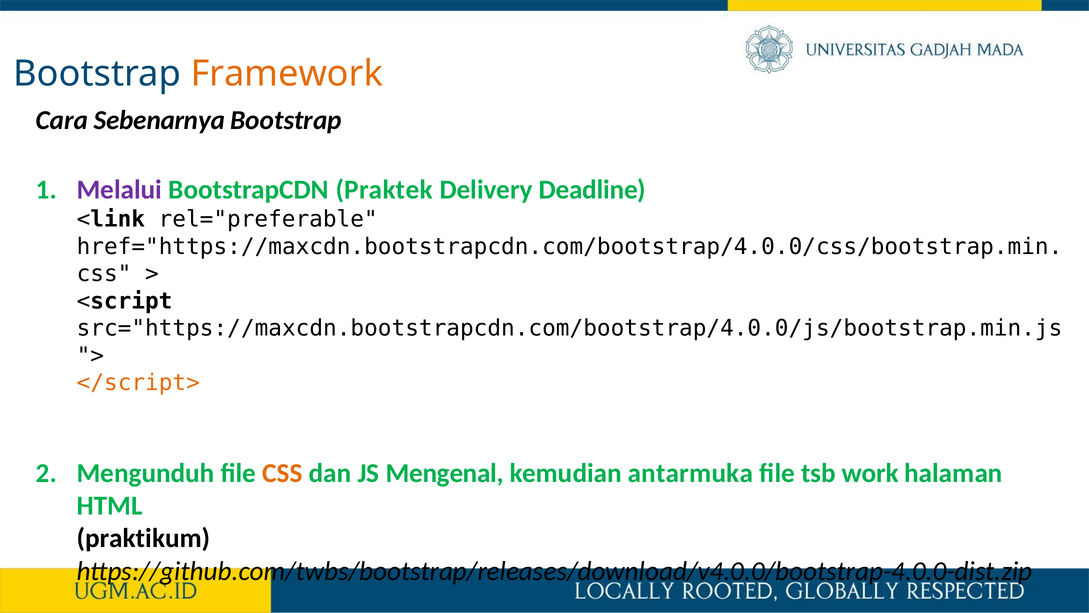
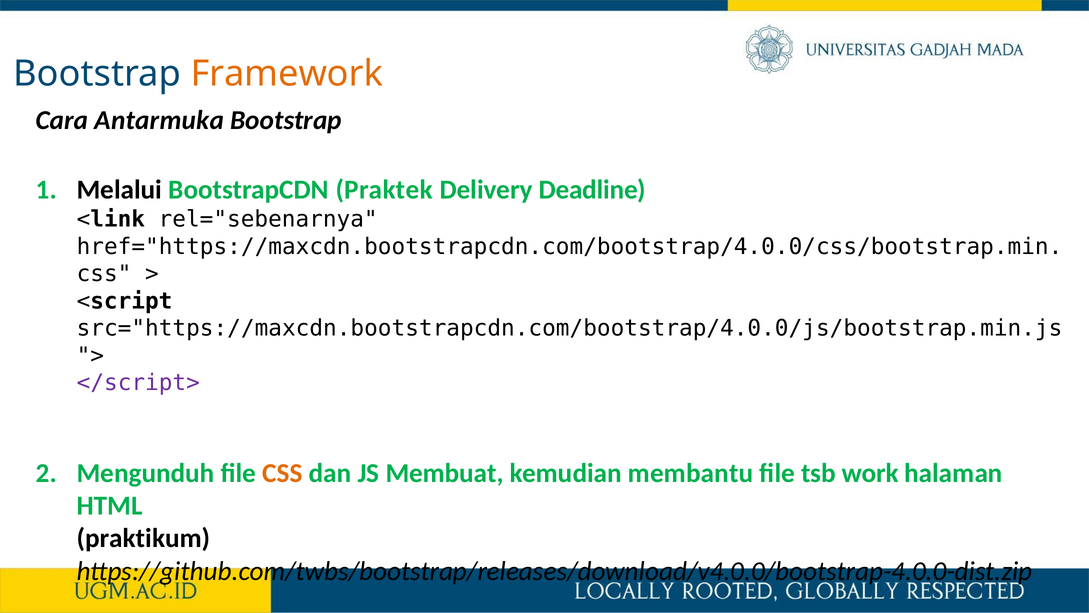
Sebenarnya: Sebenarnya -> Antarmuka (159, 120)
Melalui colour: purple -> black (119, 190)
rel="preferable: rel="preferable -> rel="sebenarnya (268, 219)
</script> colour: orange -> purple (138, 383)
Mengenal: Mengenal -> Membuat (445, 473)
antarmuka: antarmuka -> membantu (691, 473)
